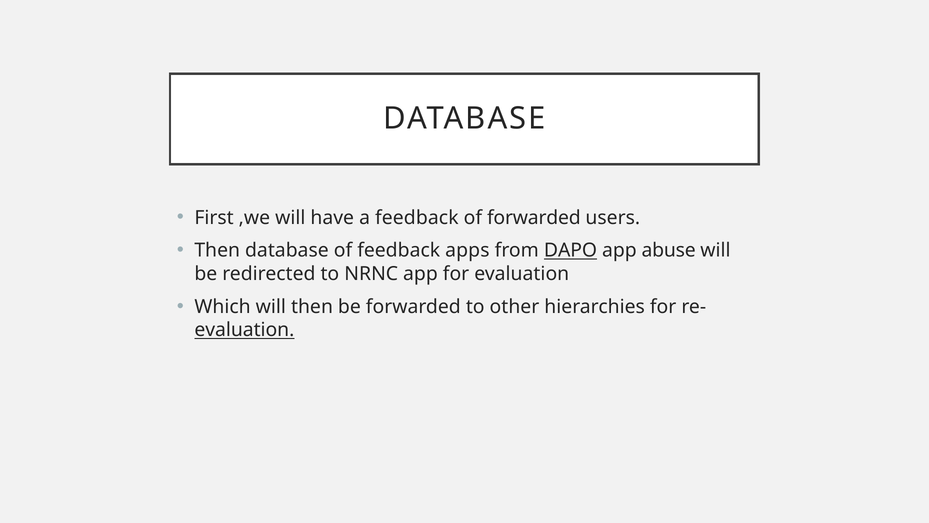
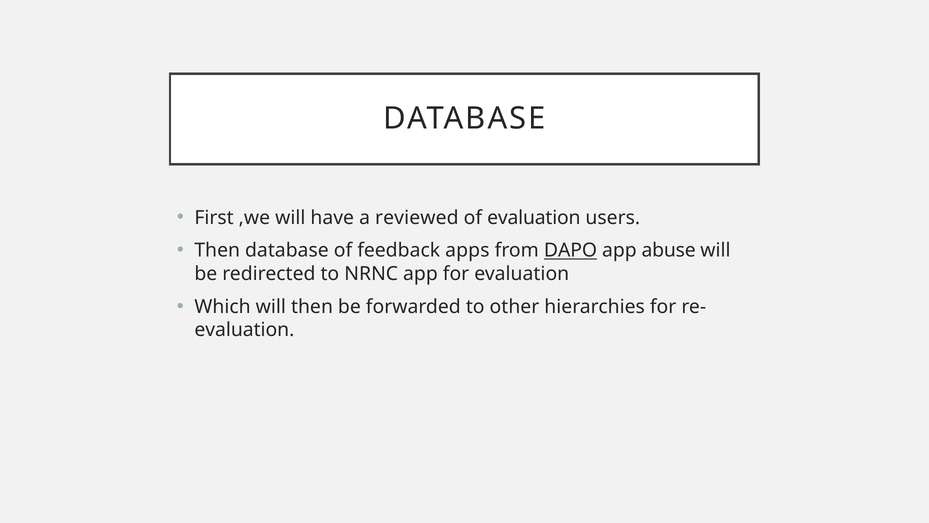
a feedback: feedback -> reviewed (417, 217)
of forwarded: forwarded -> evaluation (534, 217)
evaluation underline: present -> none (244, 330)
